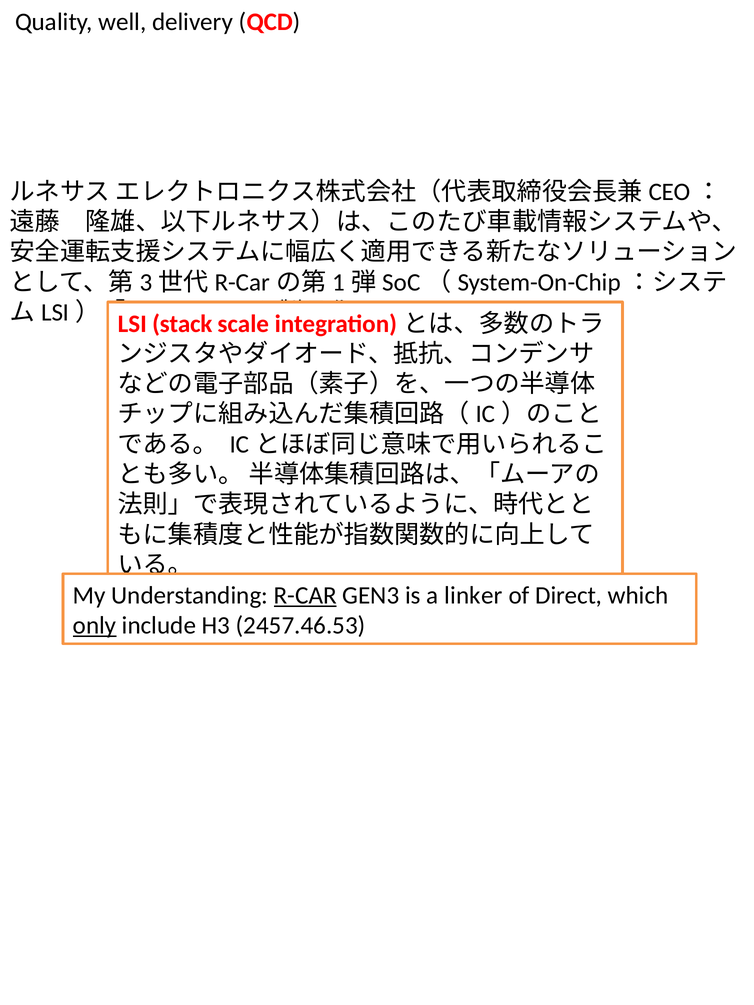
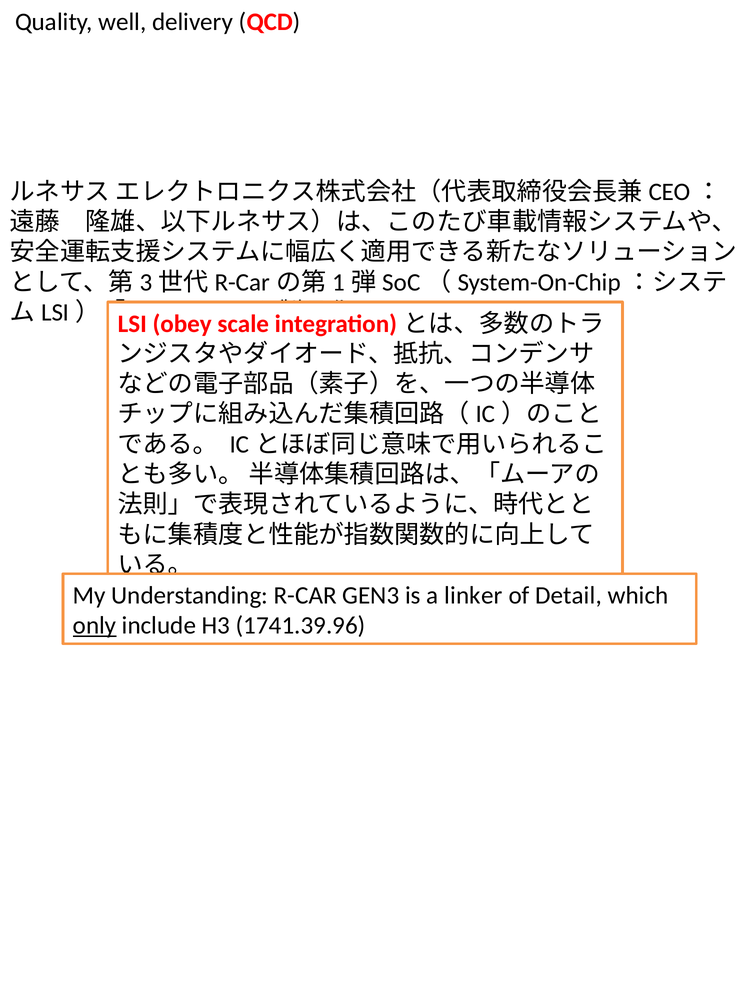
stack: stack -> obey (182, 324)
R-CAR underline: present -> none (305, 596)
Direct: Direct -> Detail (569, 596)
2457.46.53: 2457.46.53 -> 1741.39.96 (301, 626)
